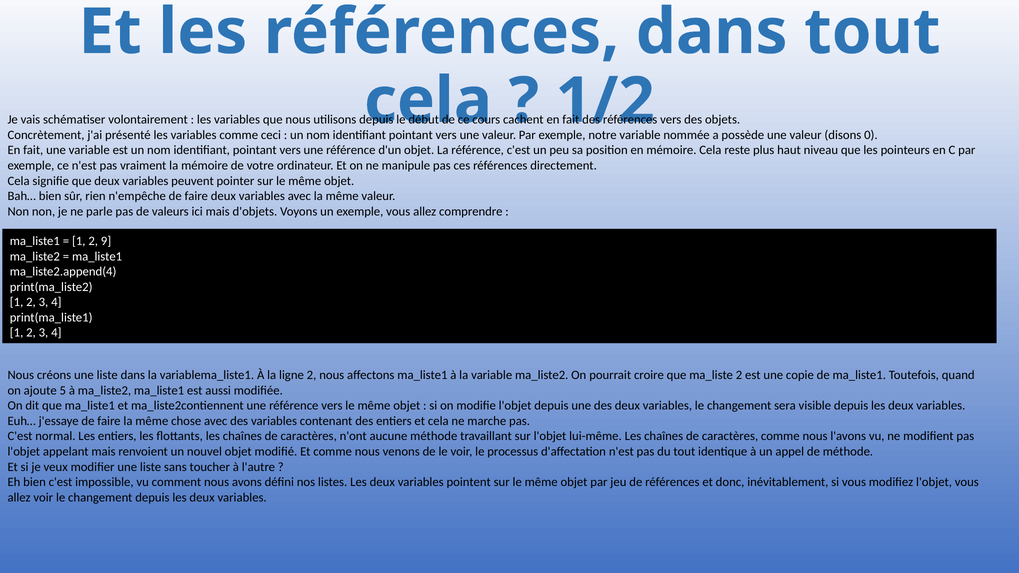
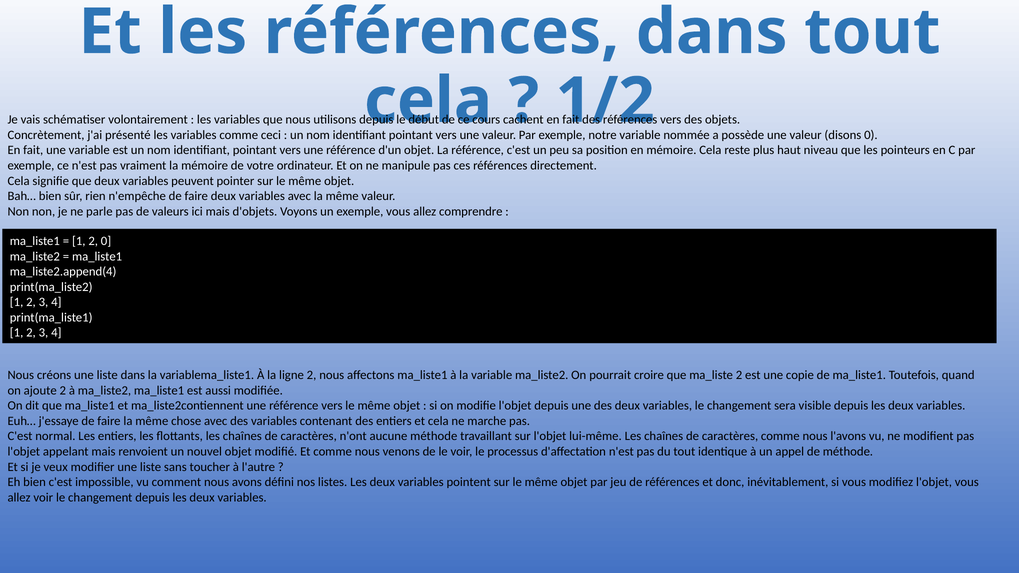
2 9: 9 -> 0 (106, 241)
ajoute 5: 5 -> 2 (63, 391)
